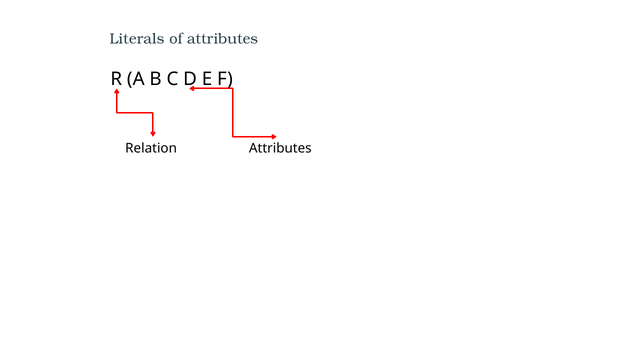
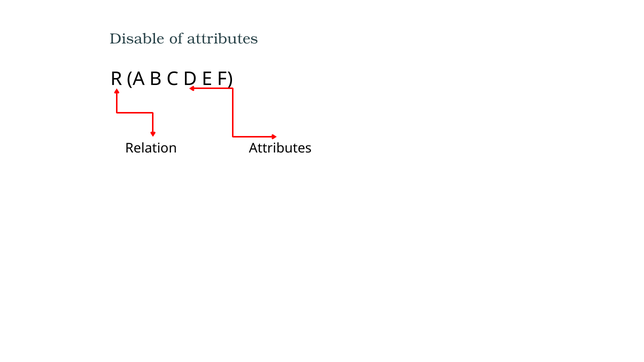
Literals: Literals -> Disable (137, 39)
